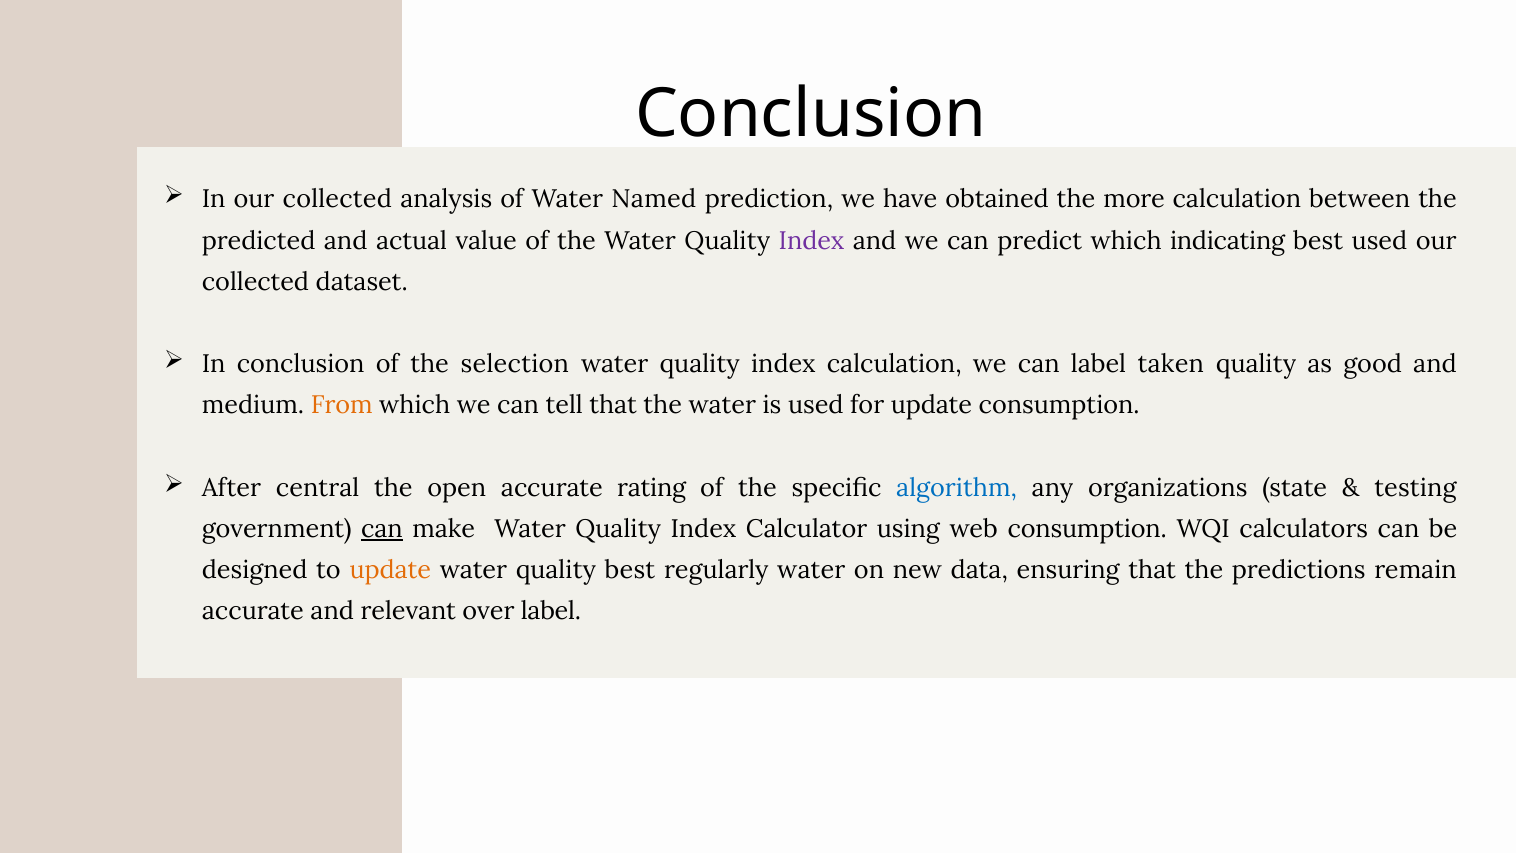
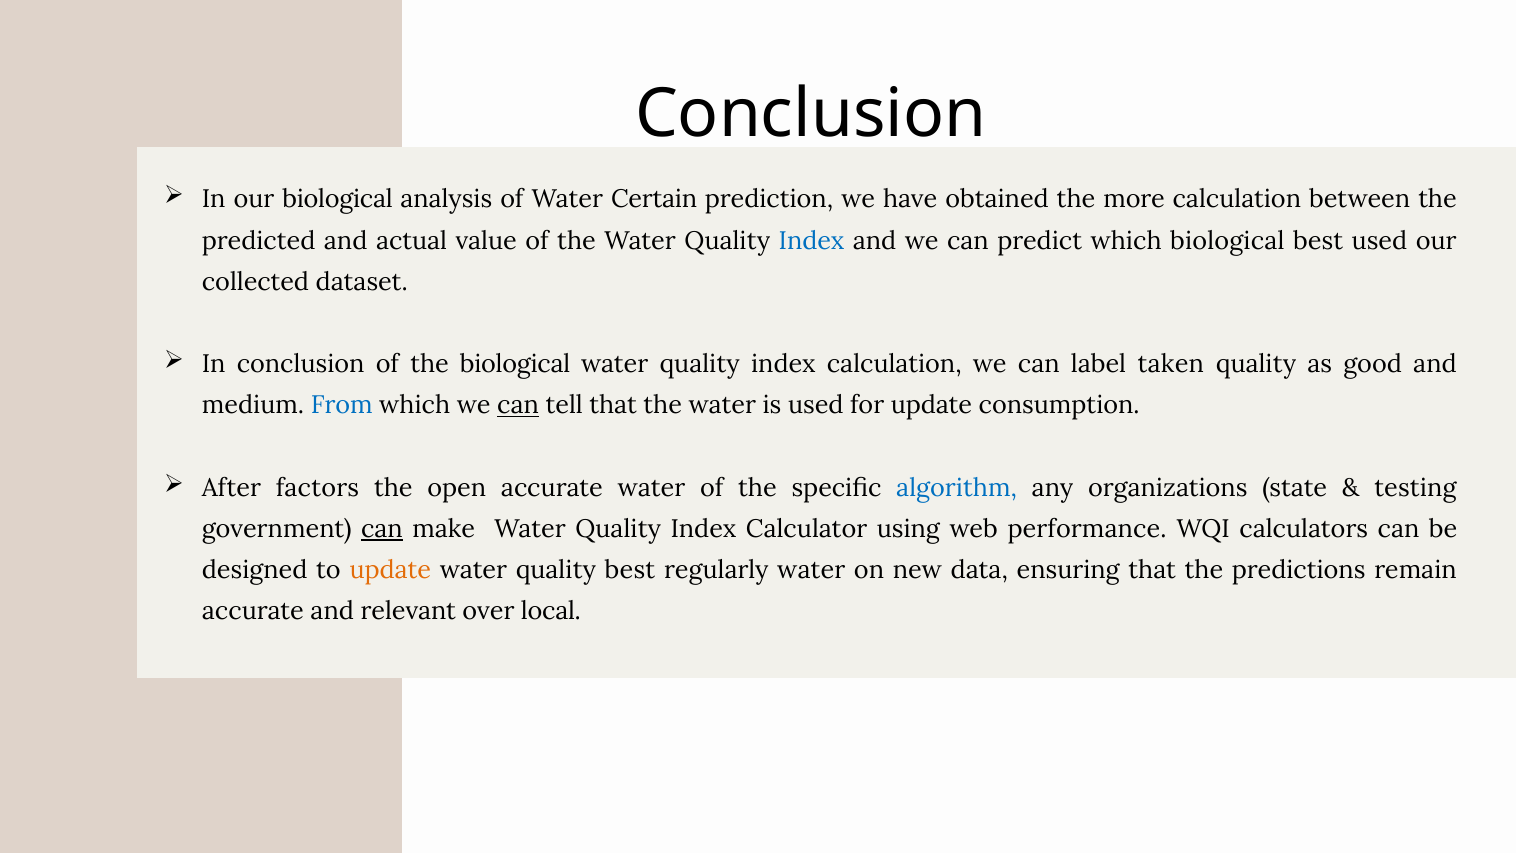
In our collected: collected -> biological (338, 199)
Named: Named -> Certain (654, 199)
Index colour: purple -> blue (811, 241)
which indicating: indicating -> biological (1227, 241)
the selection: selection -> biological (515, 364)
From colour: orange -> blue (342, 405)
can underline: none -> present (518, 405)
central: central -> factors (317, 488)
accurate rating: rating -> water (651, 488)
web consumption: consumption -> performance (1087, 529)
over label: label -> local (551, 611)
